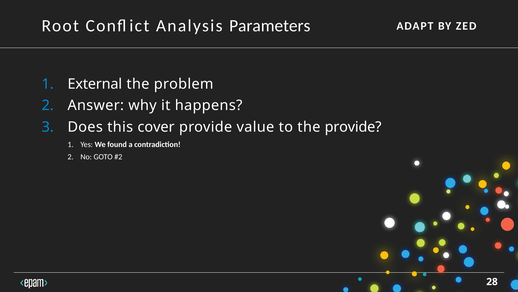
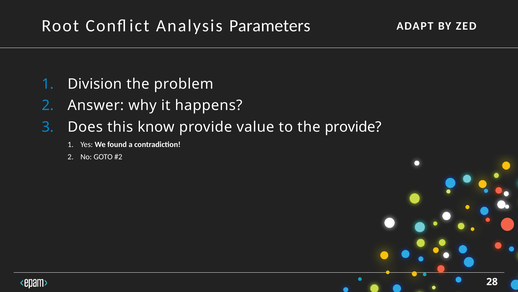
External: External -> Division (95, 84)
cover: cover -> know (156, 127)
